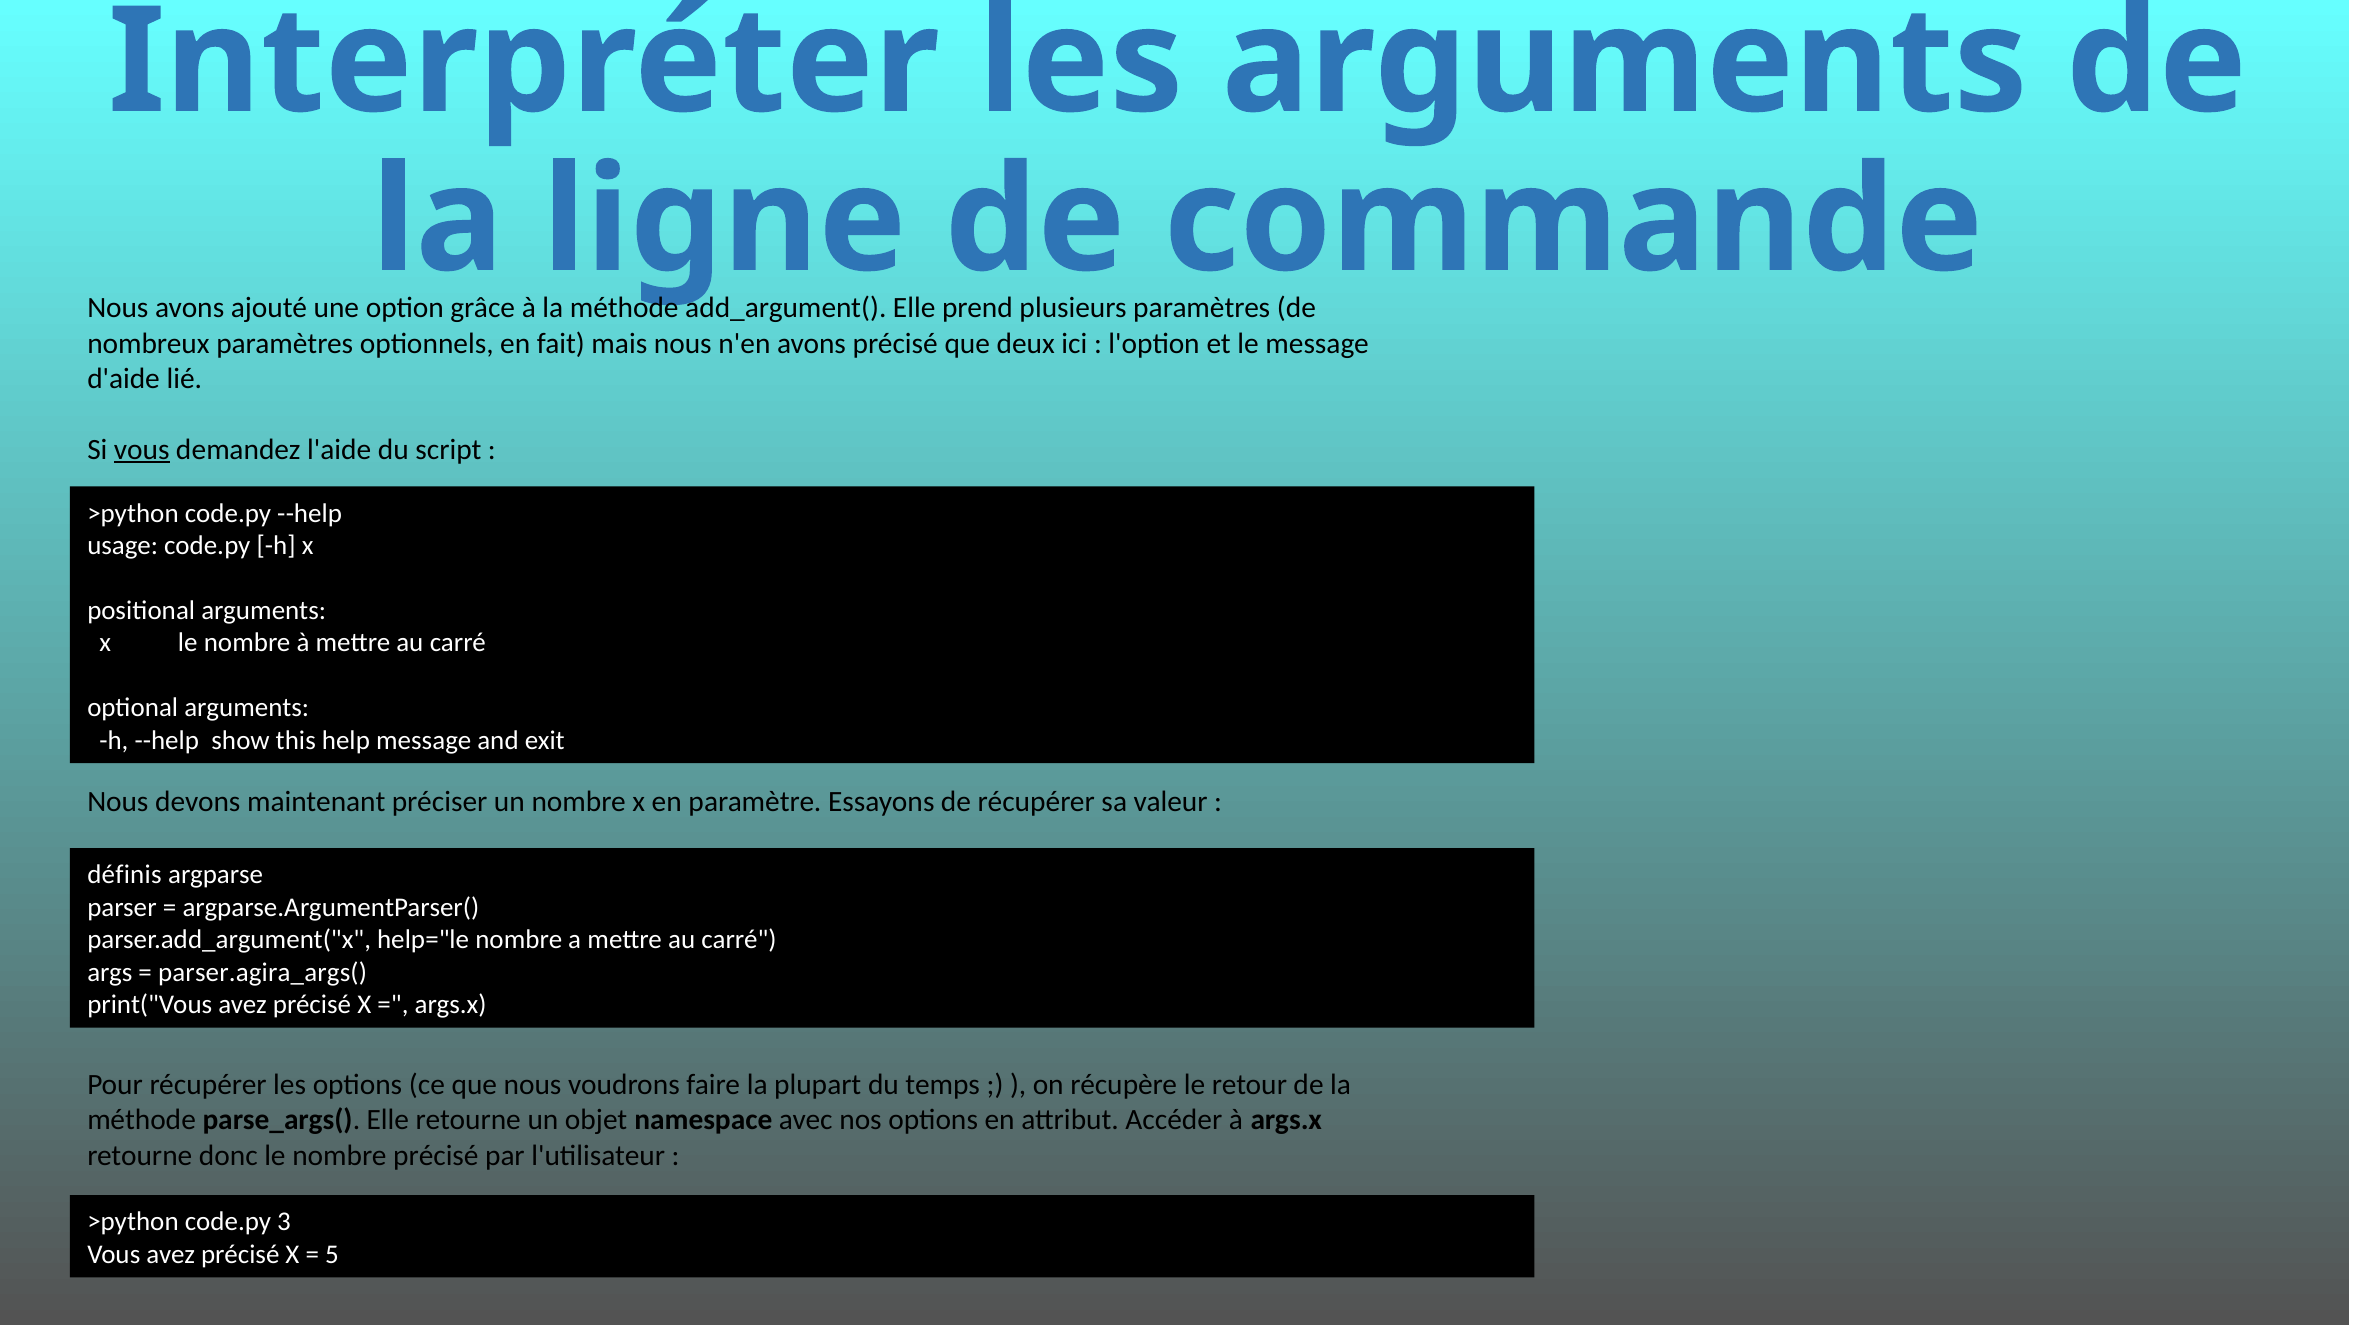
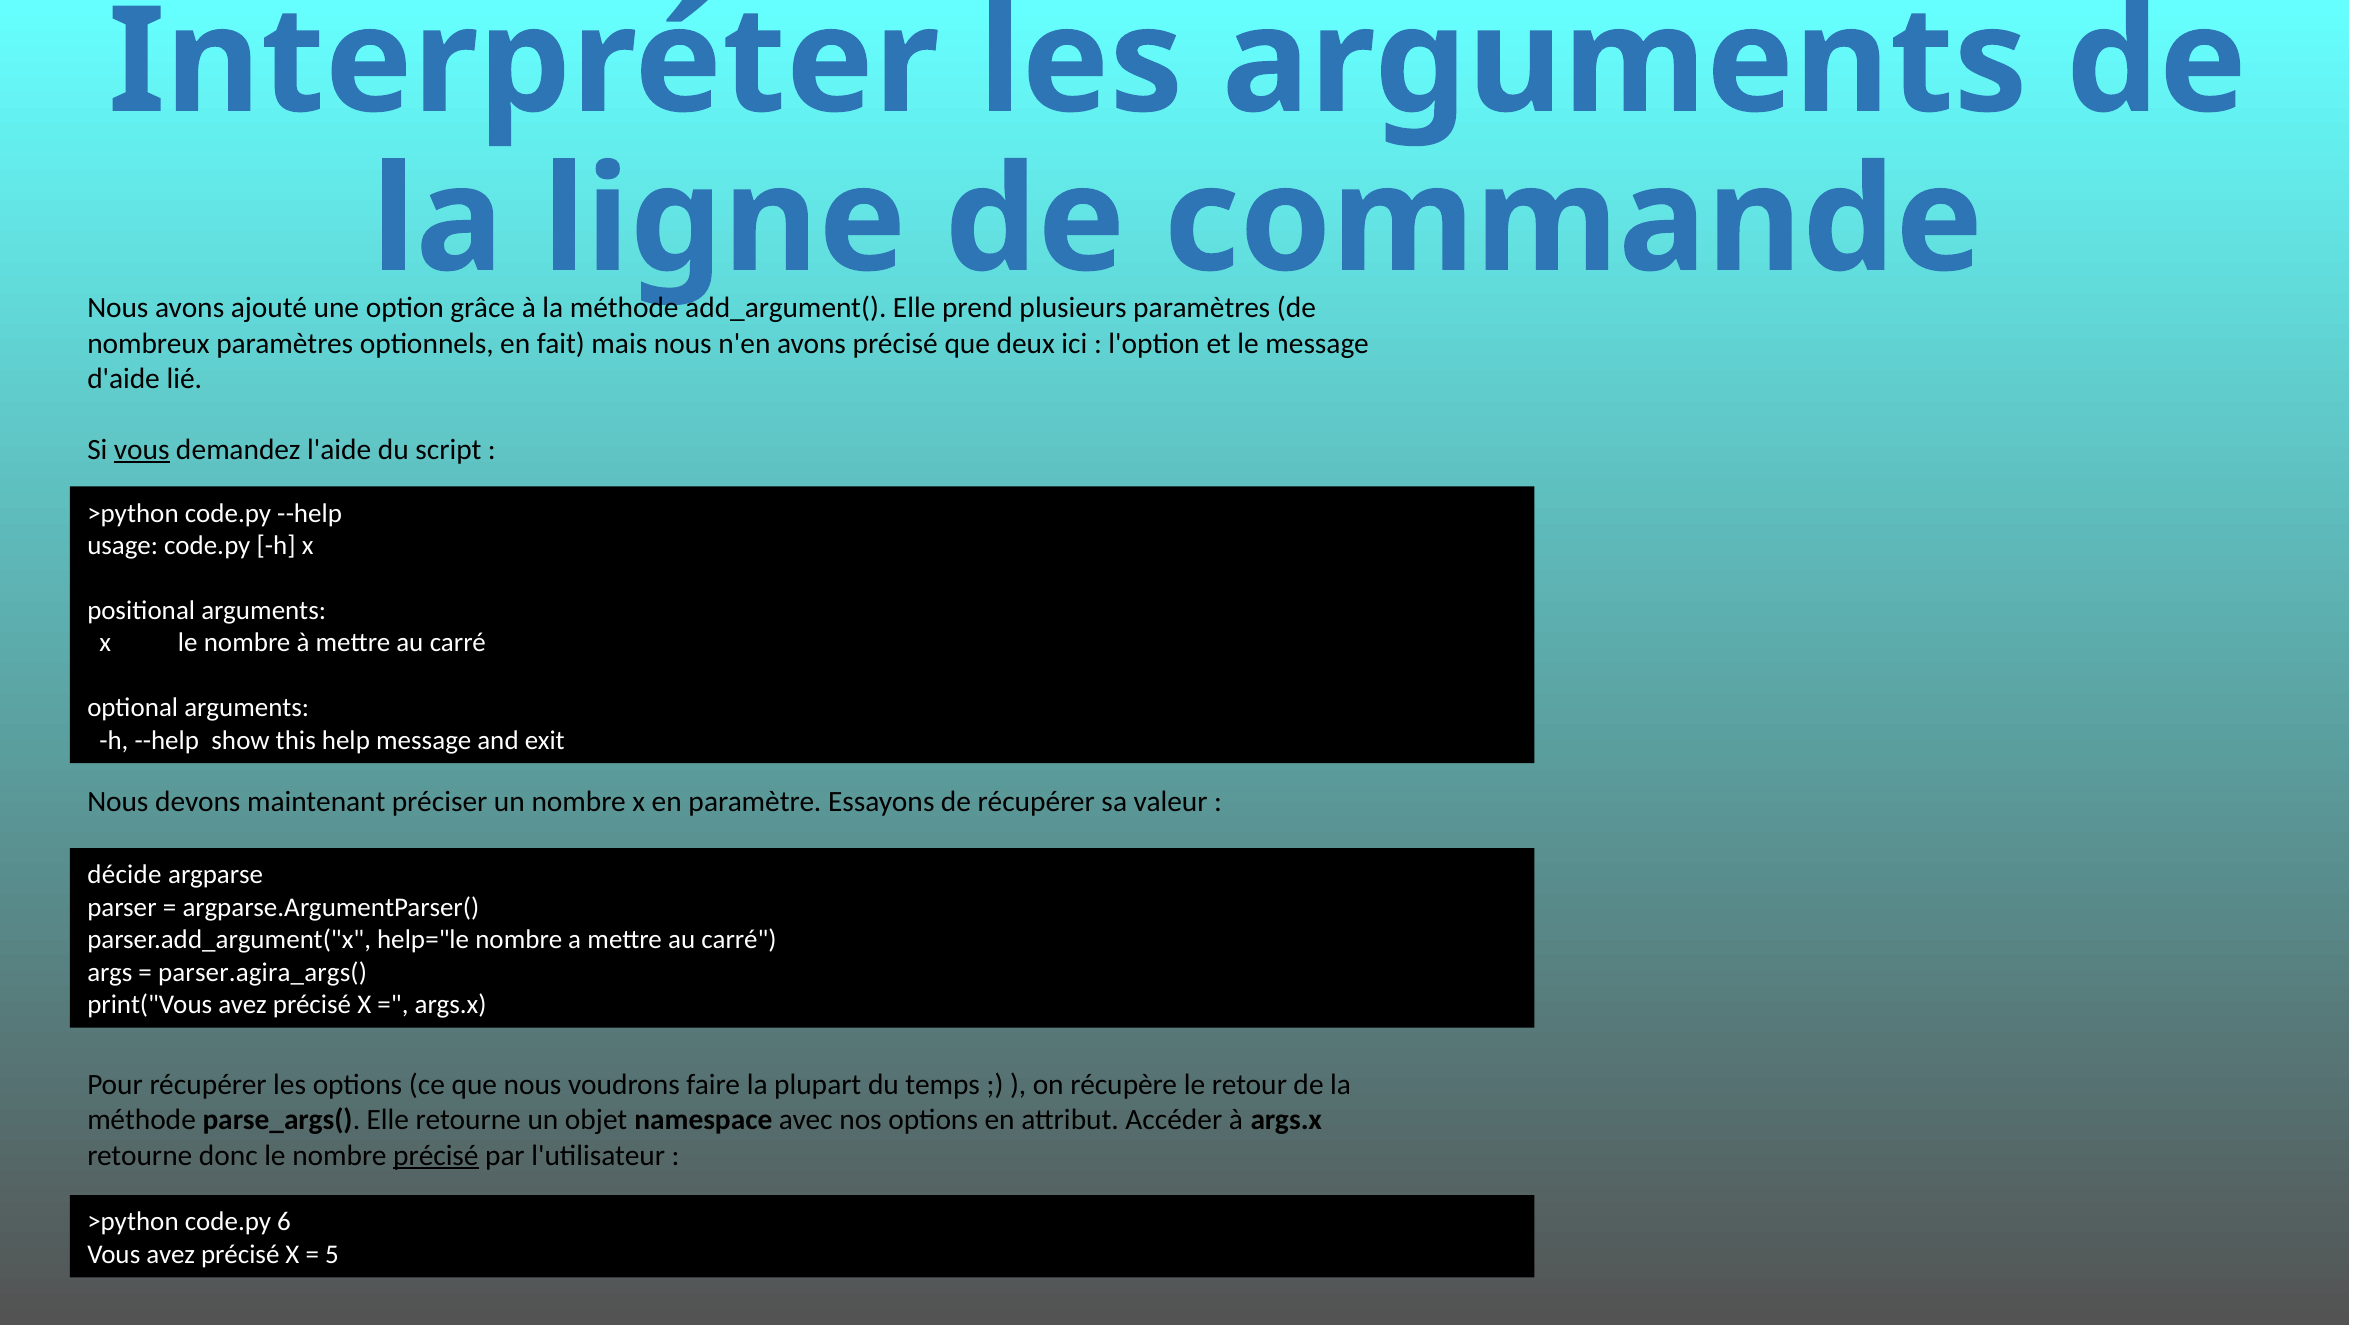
définis: définis -> décide (124, 875)
précisé underline: none -> present (436, 1155)
3: 3 -> 6 (284, 1222)
